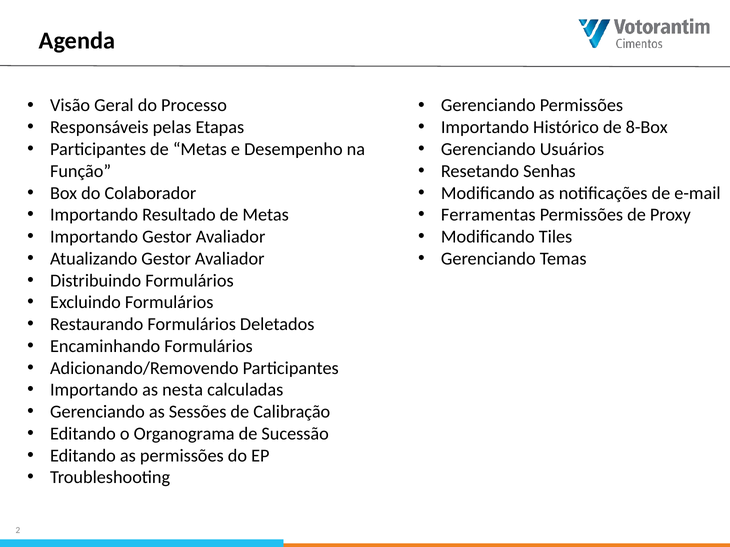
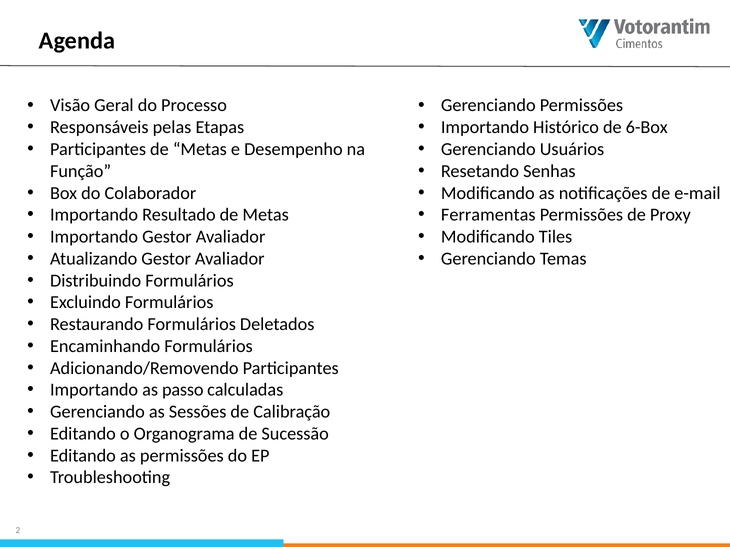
8-Box: 8-Box -> 6-Box (647, 127)
nesta: nesta -> passo (183, 390)
